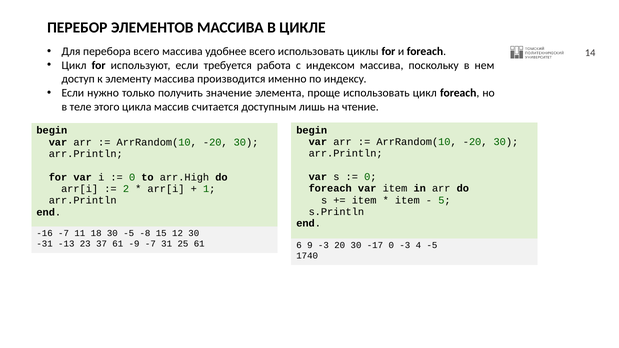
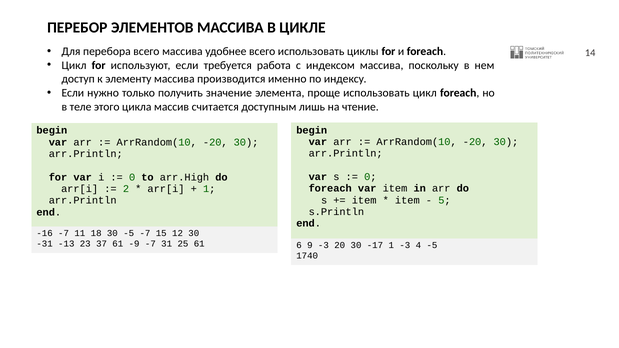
-5 -8: -8 -> -7 (145, 234)
-17 0: 0 -> 1 (391, 246)
